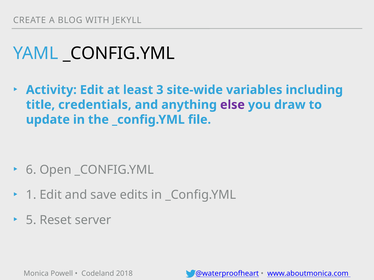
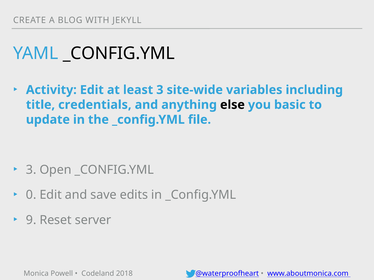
else colour: purple -> black (232, 105)
draw: draw -> basic (290, 105)
6: 6 -> 3 (31, 170)
1: 1 -> 0 (31, 195)
5: 5 -> 9 (31, 220)
